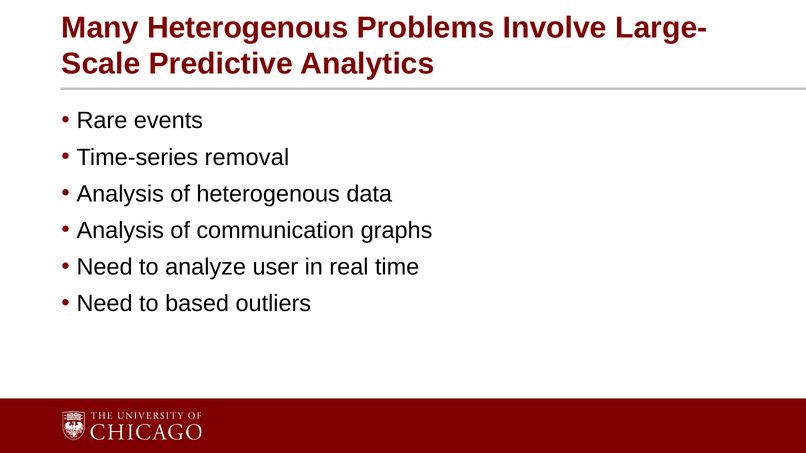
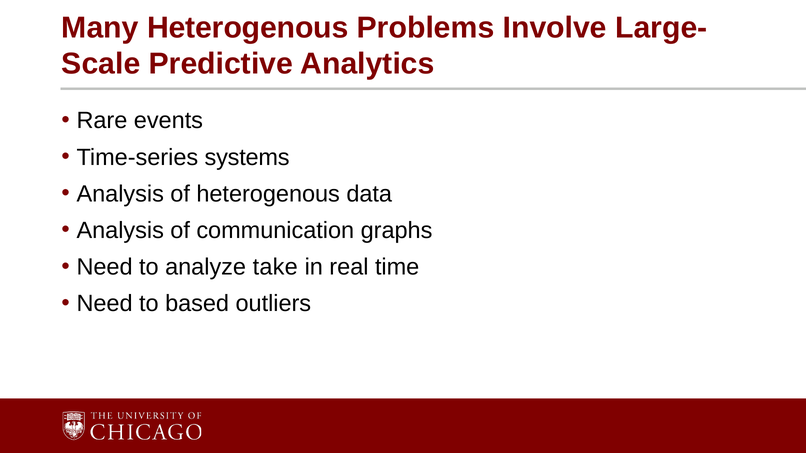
removal: removal -> systems (247, 157)
user: user -> take (275, 267)
